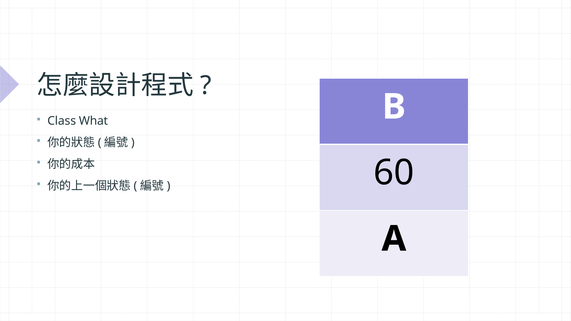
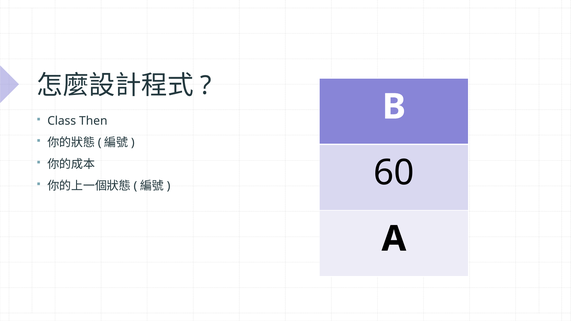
What: What -> Then (93, 121)
